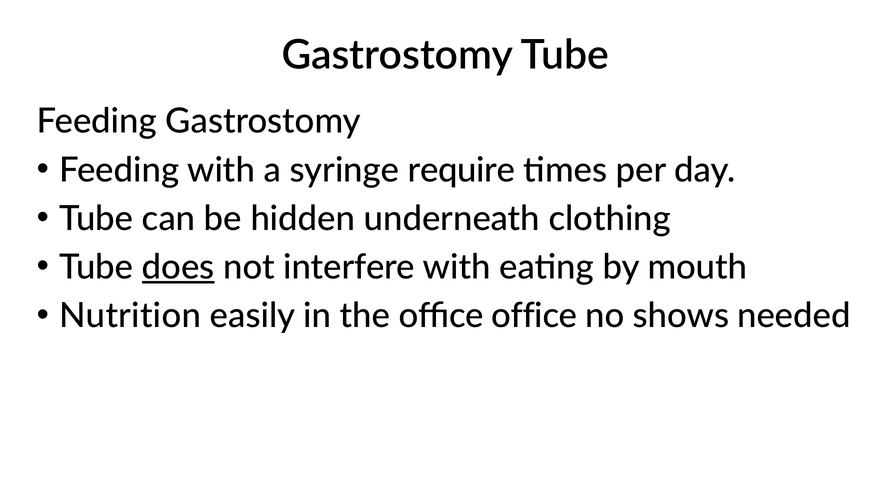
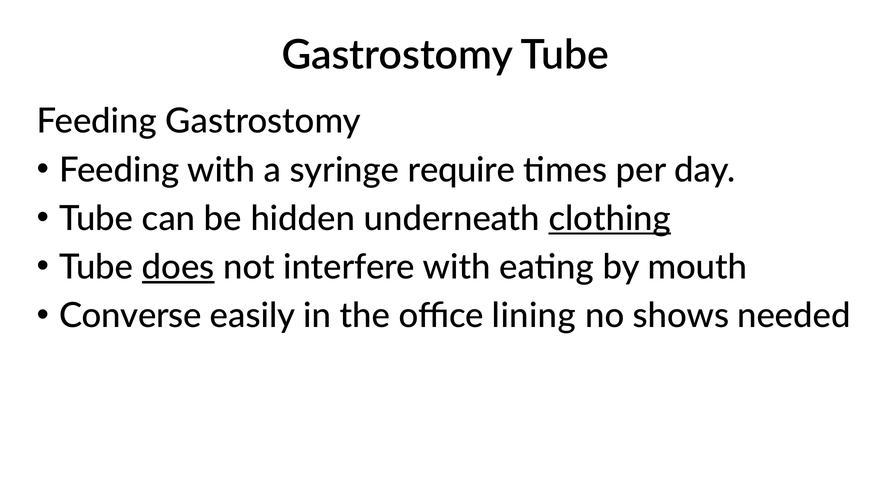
clothing underline: none -> present (610, 219)
Nutrition: Nutrition -> Converse (130, 316)
office office: office -> lining (534, 316)
